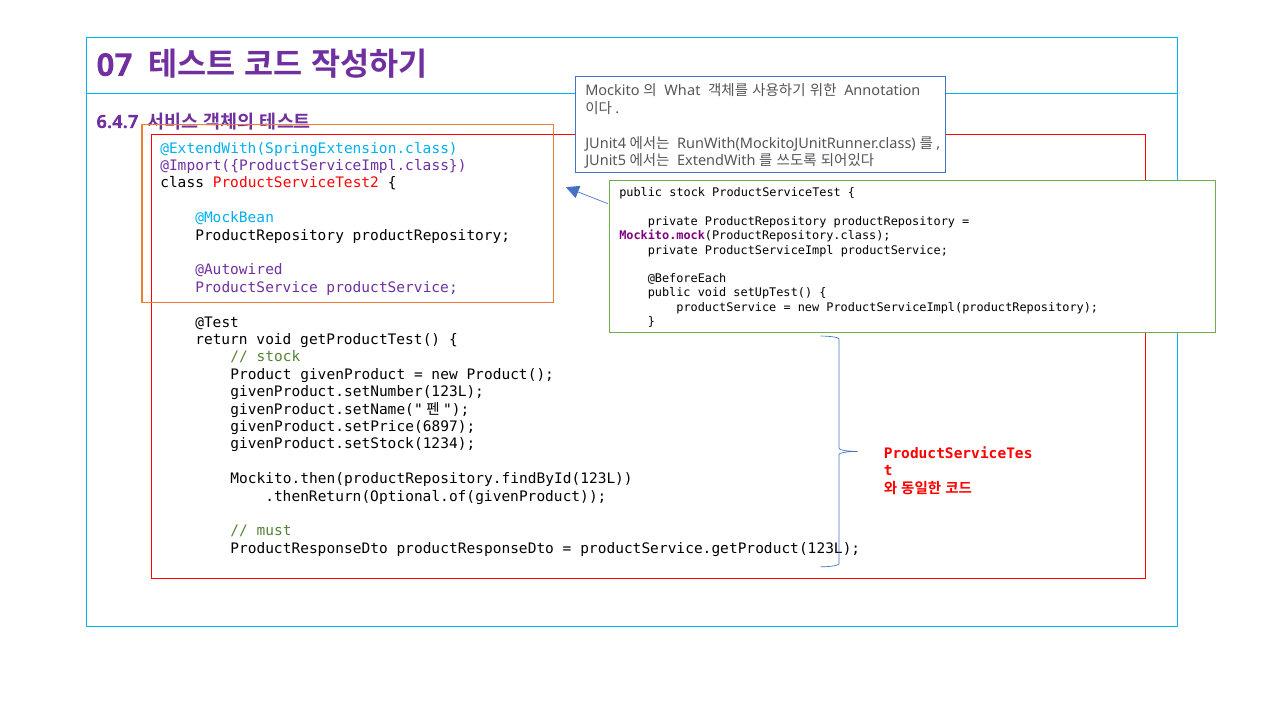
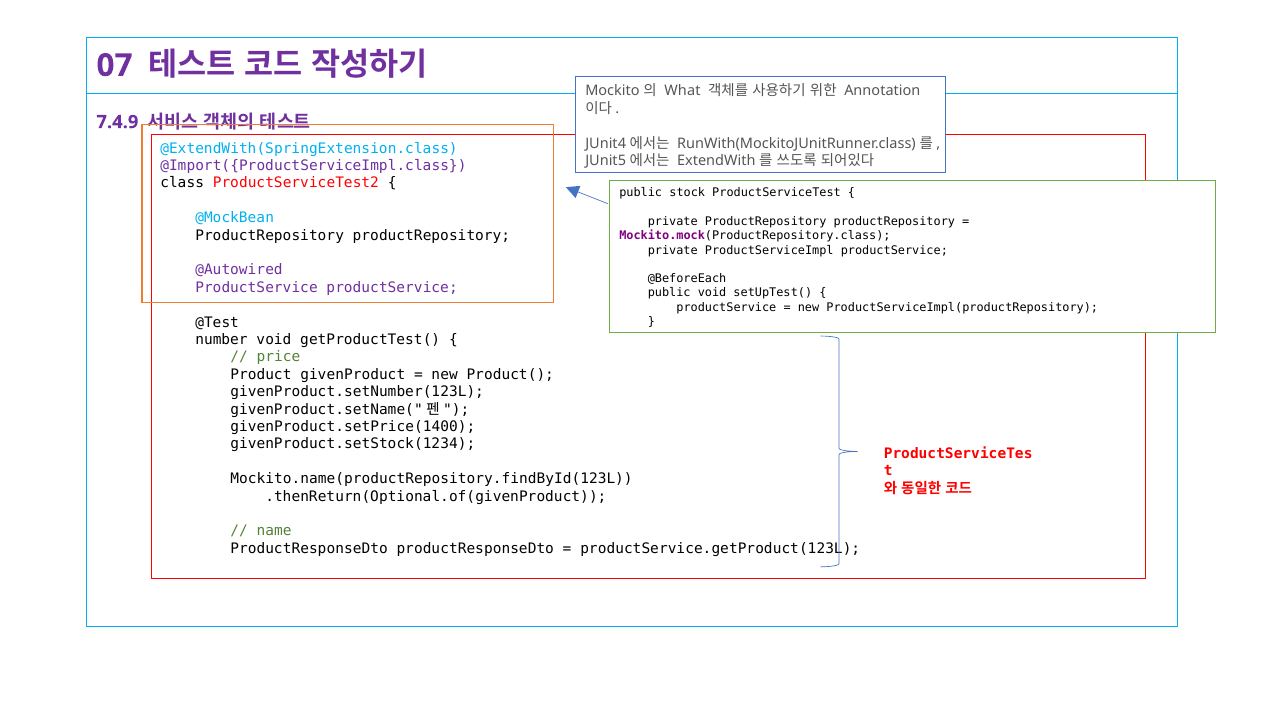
6.4.7: 6.4.7 -> 7.4.9 (117, 122)
return: return -> number (221, 340)
stock: stock -> price (278, 357)
givenProduct.setPrice(6897: givenProduct.setPrice(6897 -> givenProduct.setPrice(1400 (353, 427)
Mockito.then(productRepository.findById(123L: Mockito.then(productRepository.findById(123L -> Mockito.name(productRepository.findById(123L (432, 479)
must: must -> name (274, 531)
